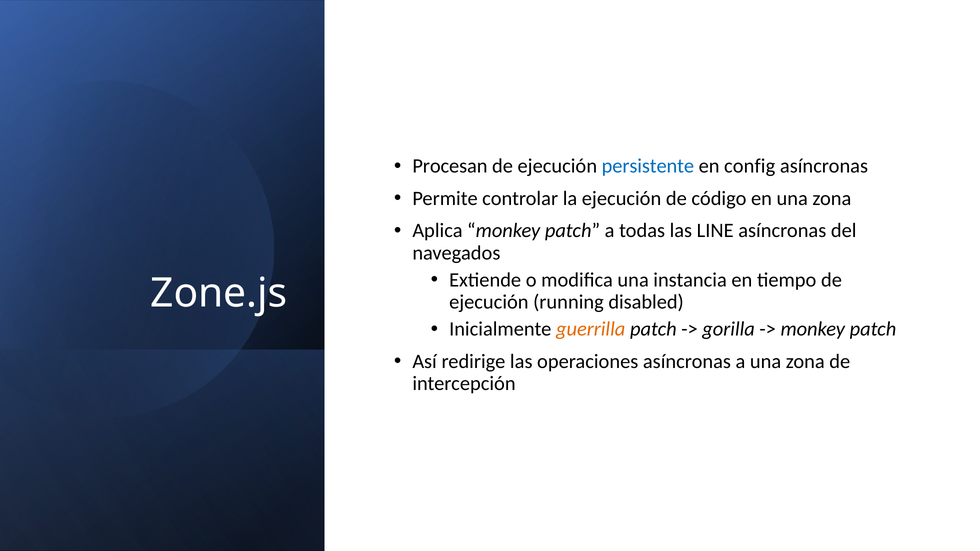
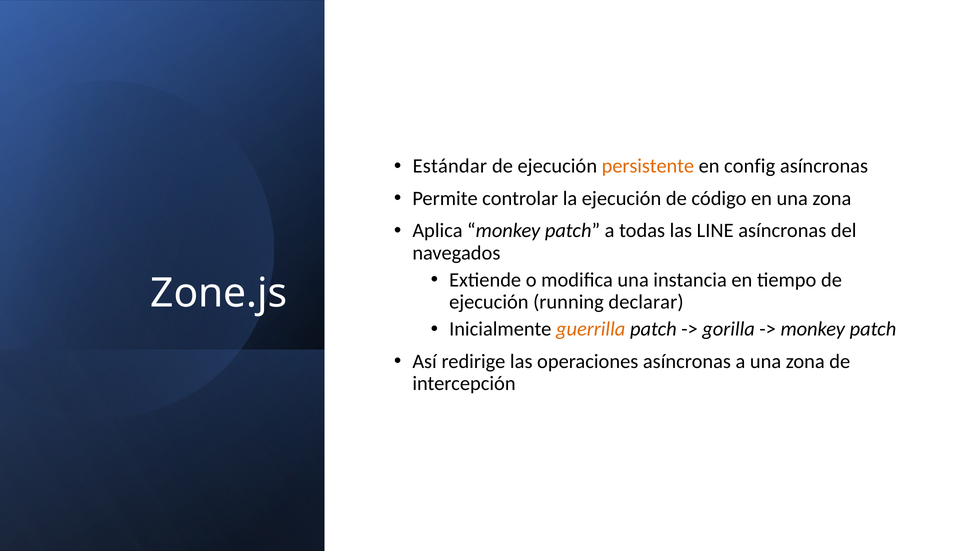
Procesan: Procesan -> Estándar (450, 166)
persistente colour: blue -> orange (648, 166)
disabled: disabled -> declarar (646, 302)
